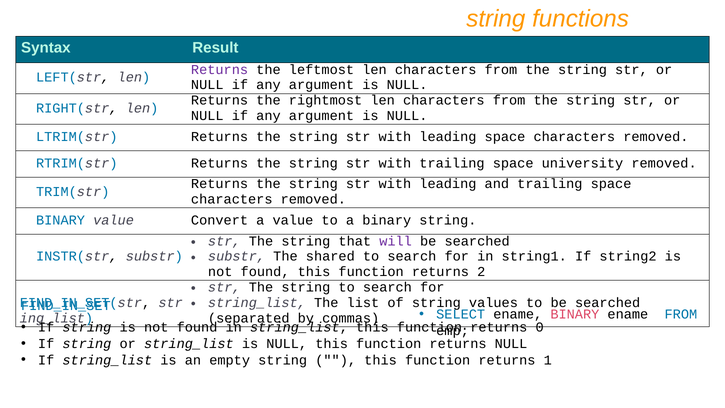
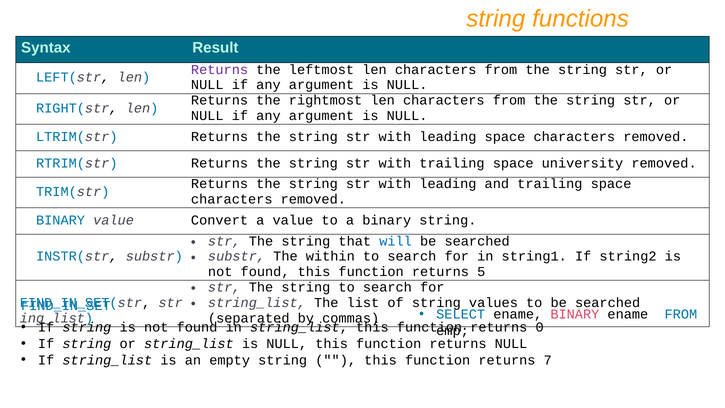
will colour: purple -> blue (396, 241)
shared: shared -> within (330, 256)
2: 2 -> 5 (481, 272)
1: 1 -> 7 (548, 360)
